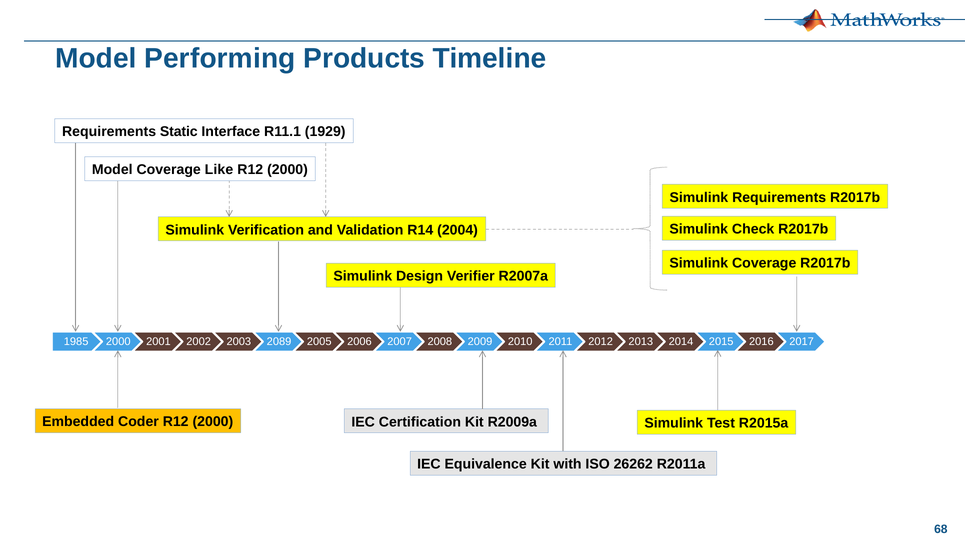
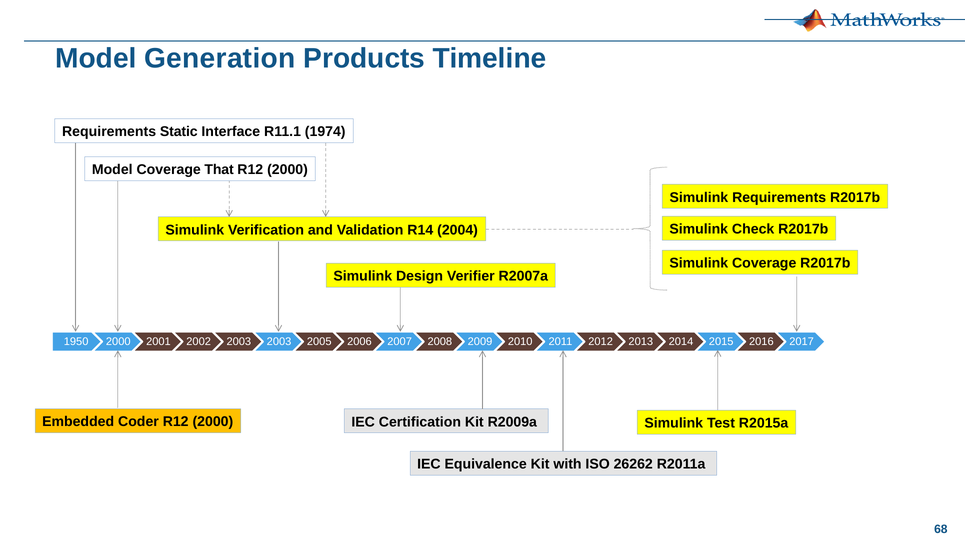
Performing: Performing -> Generation (220, 59)
1929: 1929 -> 1974 (325, 132)
Like: Like -> That (219, 170)
1985: 1985 -> 1950 (76, 341)
2089: 2089 -> 2003 (279, 341)
